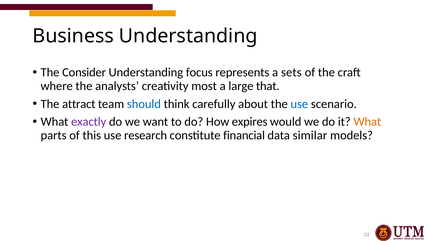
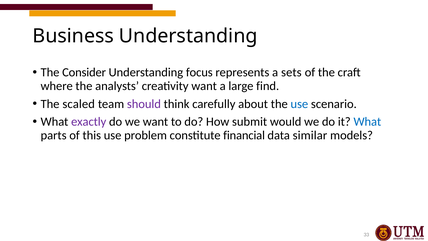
creativity most: most -> want (204, 86)
that: that -> find (268, 86)
attract: attract -> scaled (79, 104)
should colour: blue -> purple (144, 104)
expires: expires -> submit (250, 122)
What colour: orange -> blue (367, 122)
research: research -> problem (146, 135)
